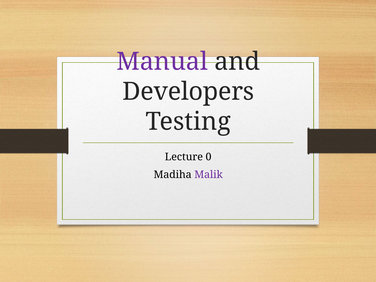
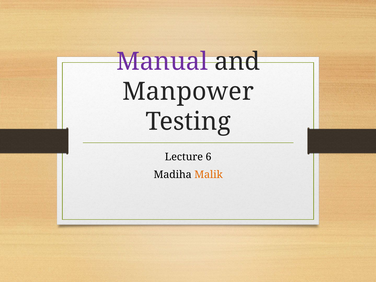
Developers: Developers -> Manpower (188, 92)
0: 0 -> 6 (209, 157)
Malik colour: purple -> orange (209, 175)
